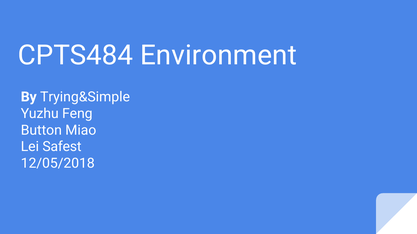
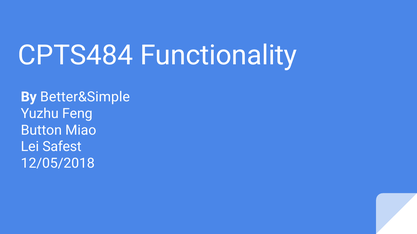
Environment: Environment -> Functionality (219, 55)
Trying&Simple: Trying&Simple -> Better&Simple (85, 97)
